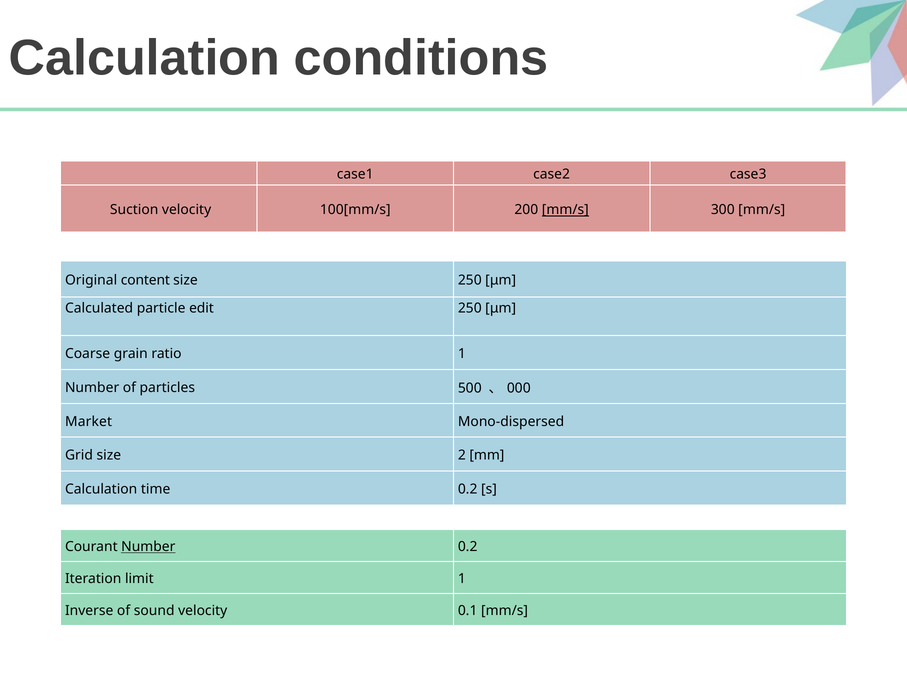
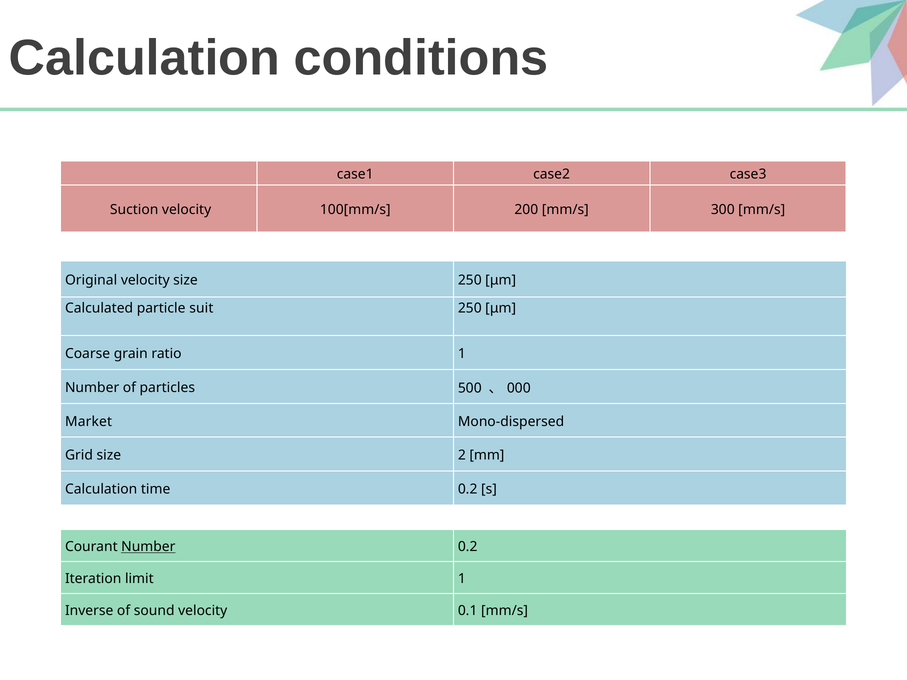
mm/s underline: present -> none (565, 210)
Original content: content -> velocity (145, 280)
edit: edit -> suit (201, 308)
